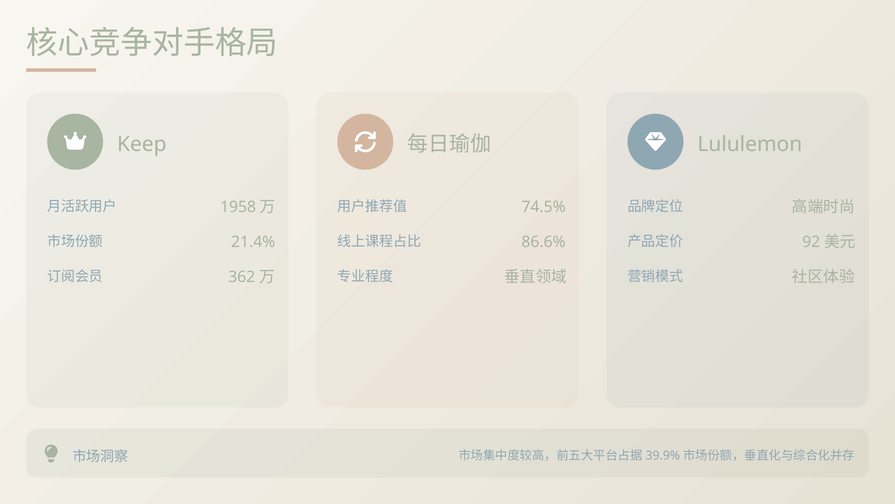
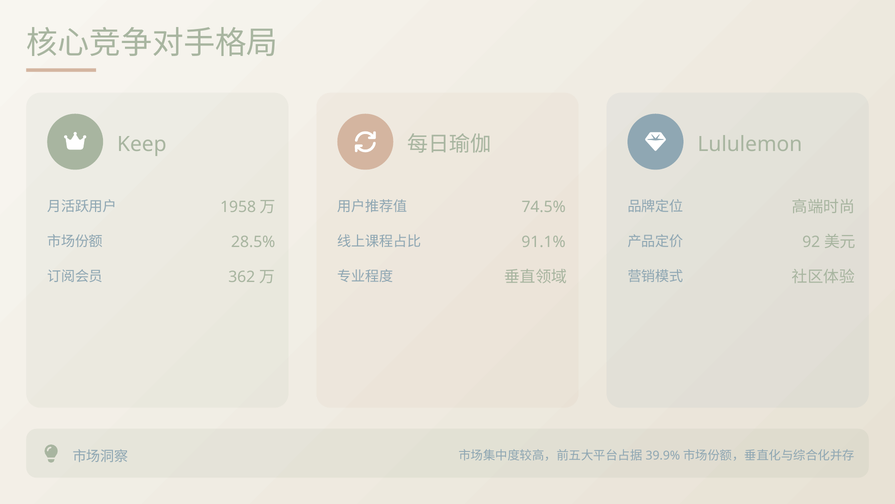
21.4%: 21.4% -> 28.5% (253, 242)
86.6%: 86.6% -> 91.1% (544, 242)
